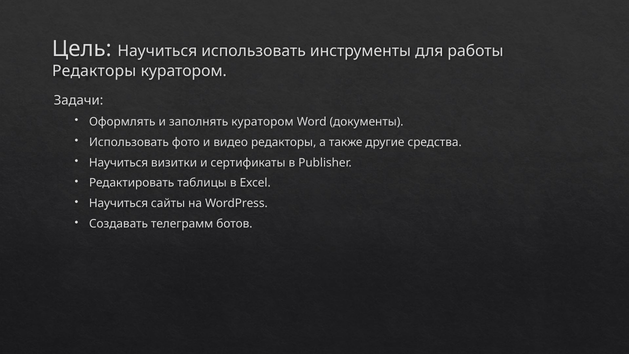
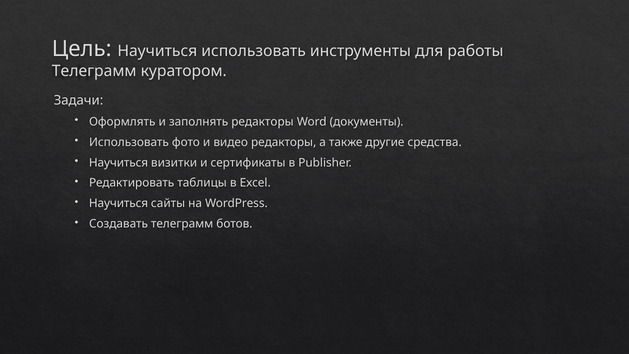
Редакторы: Редакторы -> Телеграмм (94, 71)
заполнять куратором: куратором -> редакторы (262, 122)
